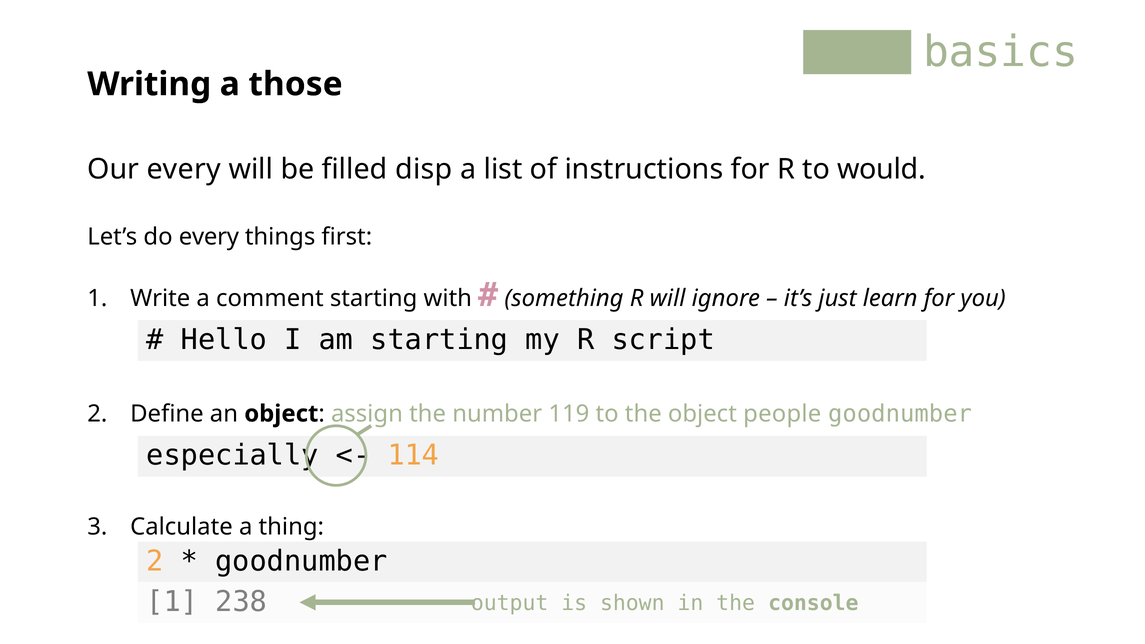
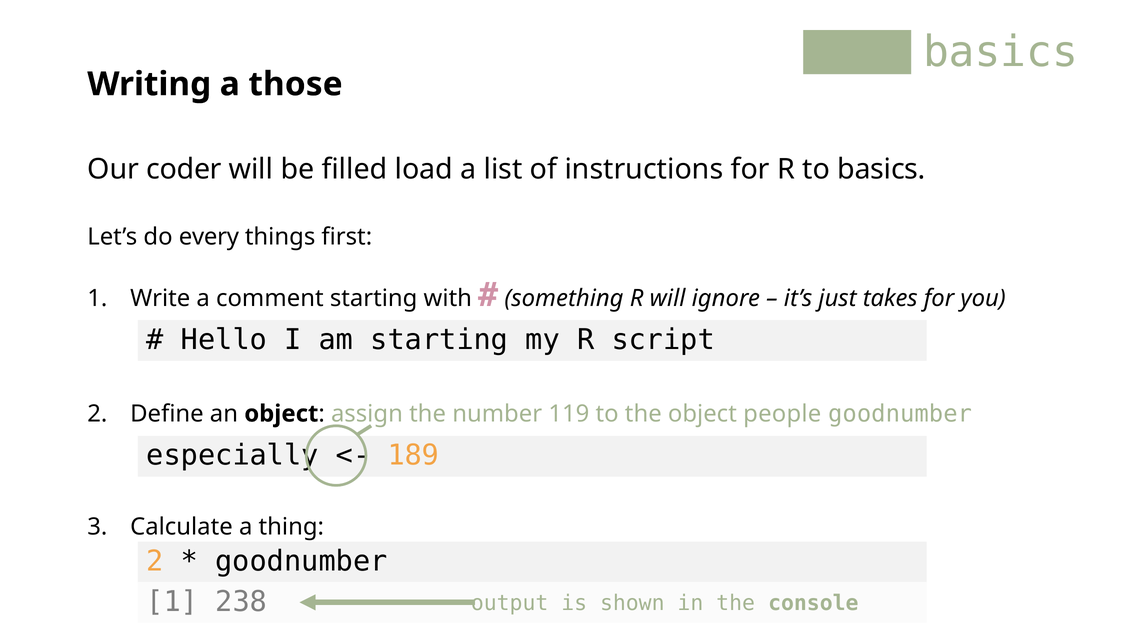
Our every: every -> coder (184, 169)
disp: disp -> load (424, 169)
to would: would -> basics (881, 169)
learn: learn -> takes (890, 298)
114: 114 -> 189 (413, 456)
